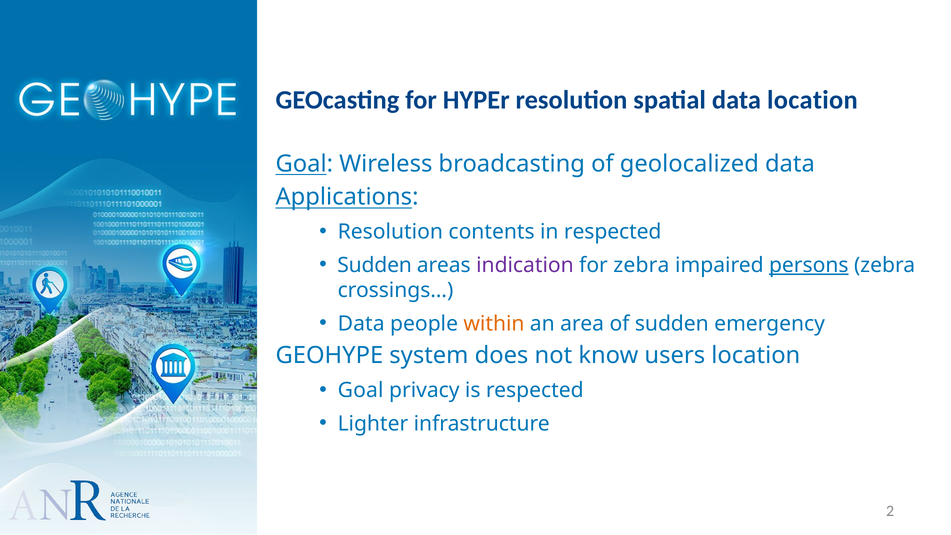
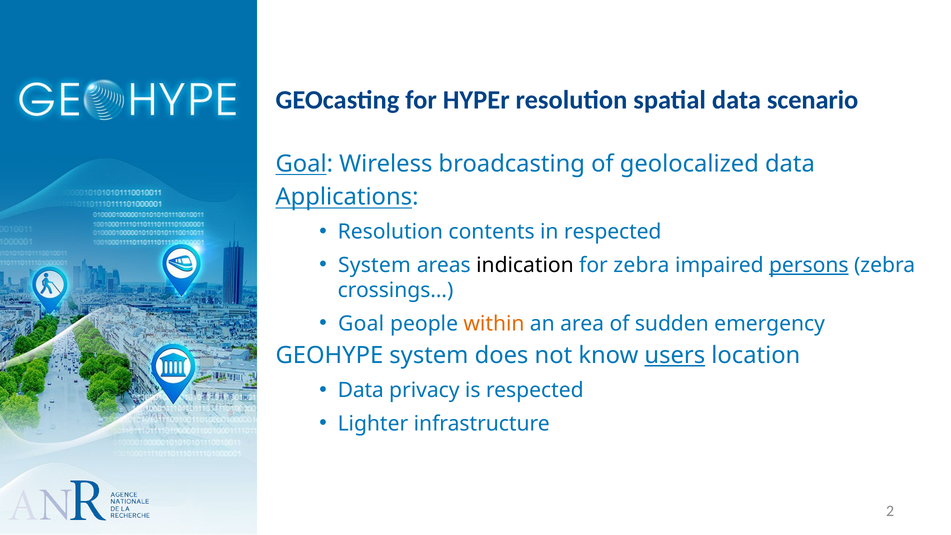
data location: location -> scenario (813, 100)
Sudden: Sudden -> System (374, 265)
indication colour: purple -> black (525, 265)
Data: Data -> Goal (361, 324)
users underline: none -> present (675, 356)
Goal: Goal -> Data (361, 390)
